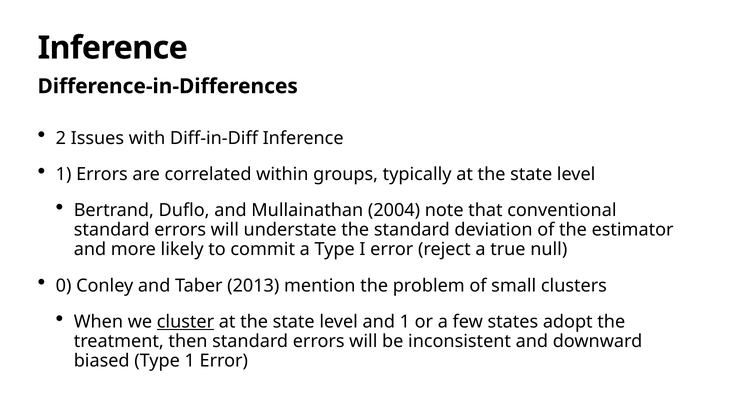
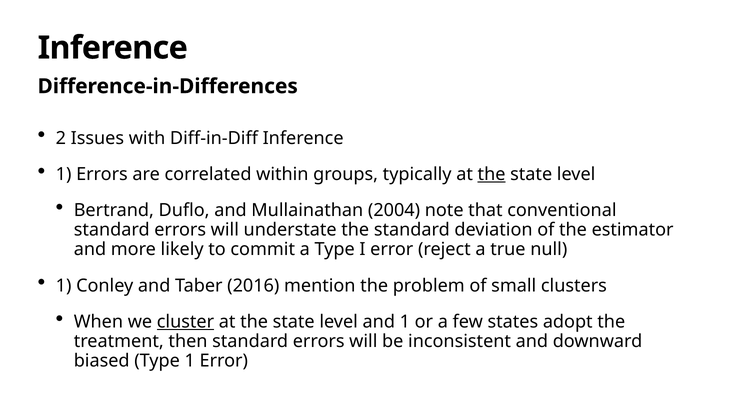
the underline: none -> present (492, 175)
0: 0 -> 1 (64, 286)
2013: 2013 -> 2016 (253, 286)
